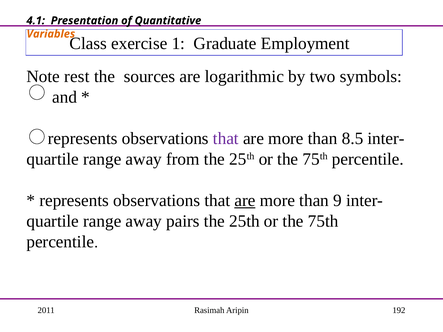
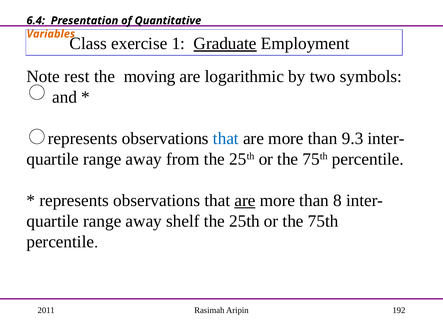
4.1: 4.1 -> 6.4 (36, 21)
Graduate underline: none -> present (225, 44)
sources: sources -> moving (150, 76)
that colour: purple -> blue (226, 139)
8.5: 8.5 -> 9.3 (353, 139)
9: 9 -> 8 (338, 201)
pairs: pairs -> shelf (183, 221)
